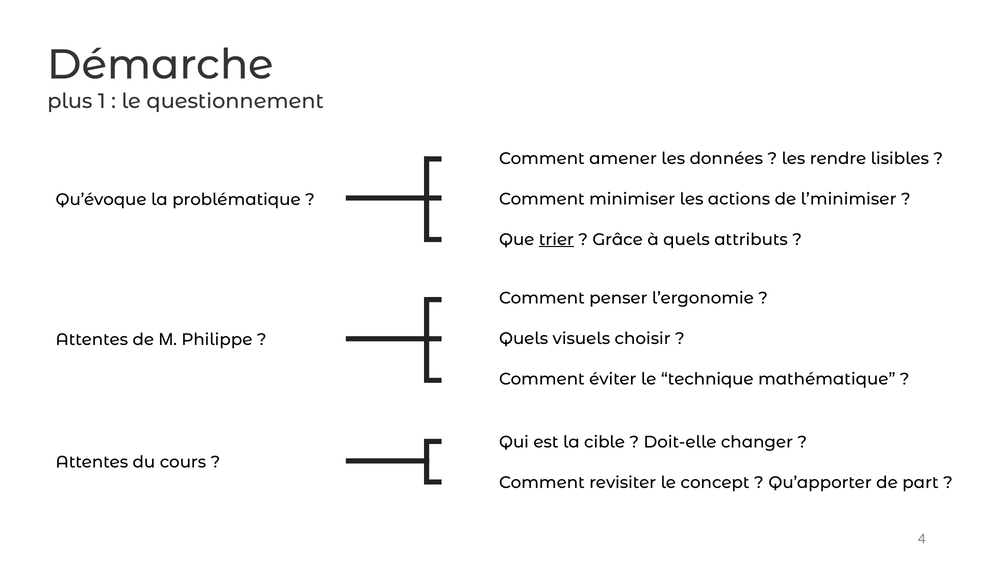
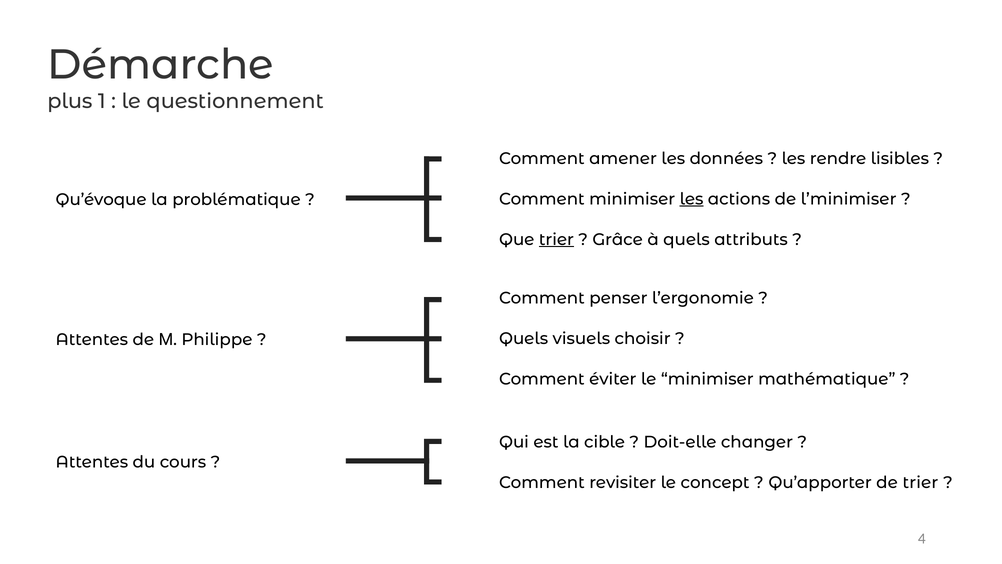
les underline: none -> present (692, 199)
le technique: technique -> minimiser (707, 379)
de part: part -> trier (920, 483)
